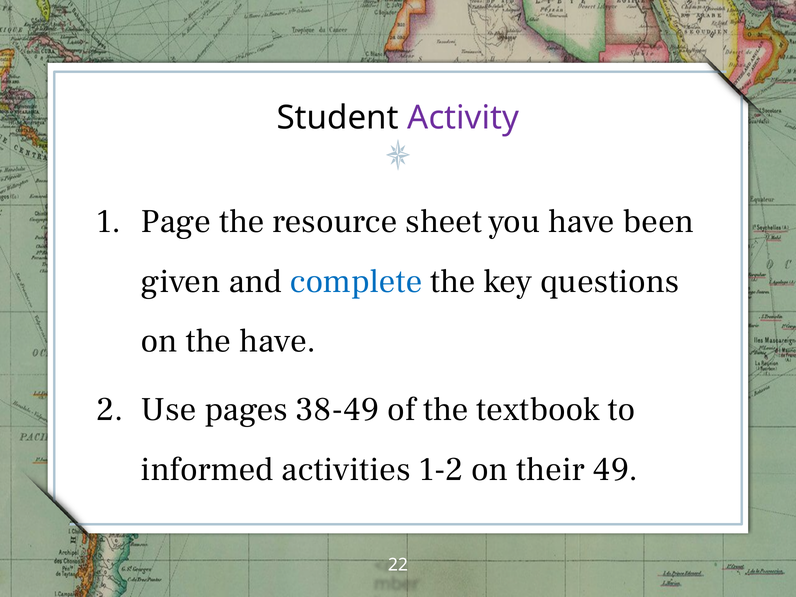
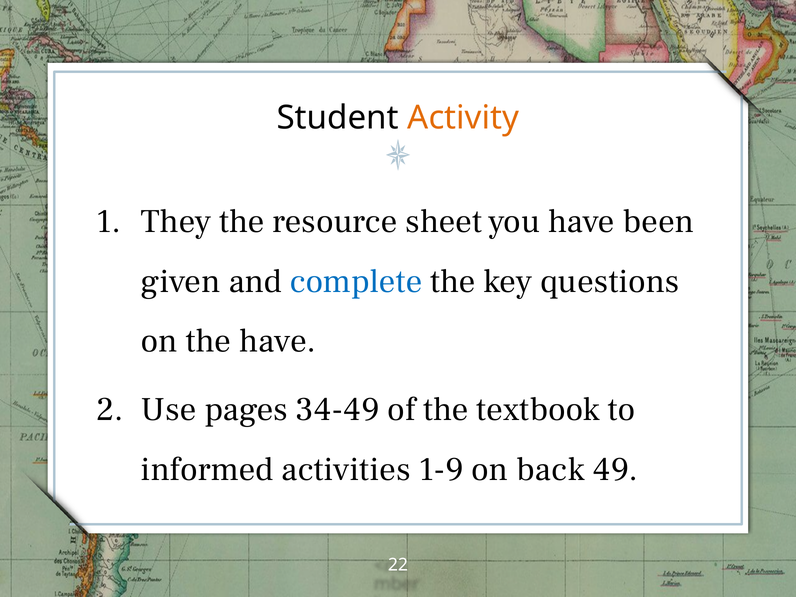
Activity colour: purple -> orange (463, 118)
Page: Page -> They (176, 222)
38-49: 38-49 -> 34-49 (338, 409)
1-2: 1-2 -> 1-9 (441, 469)
their: their -> back (550, 469)
